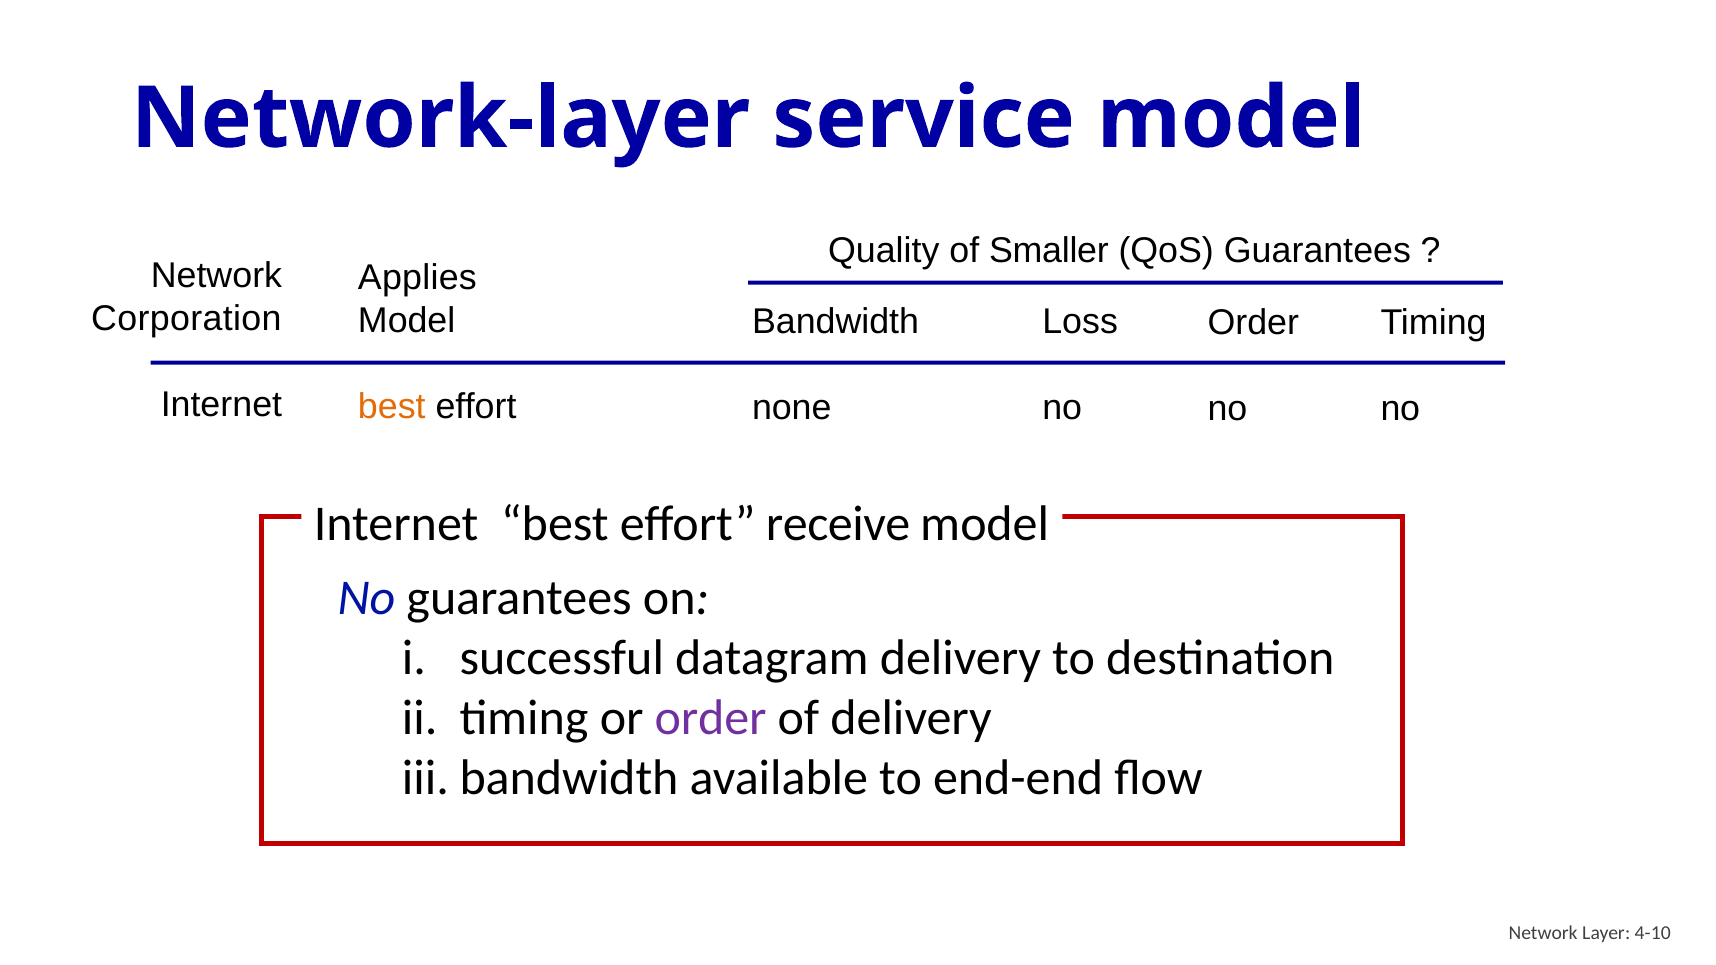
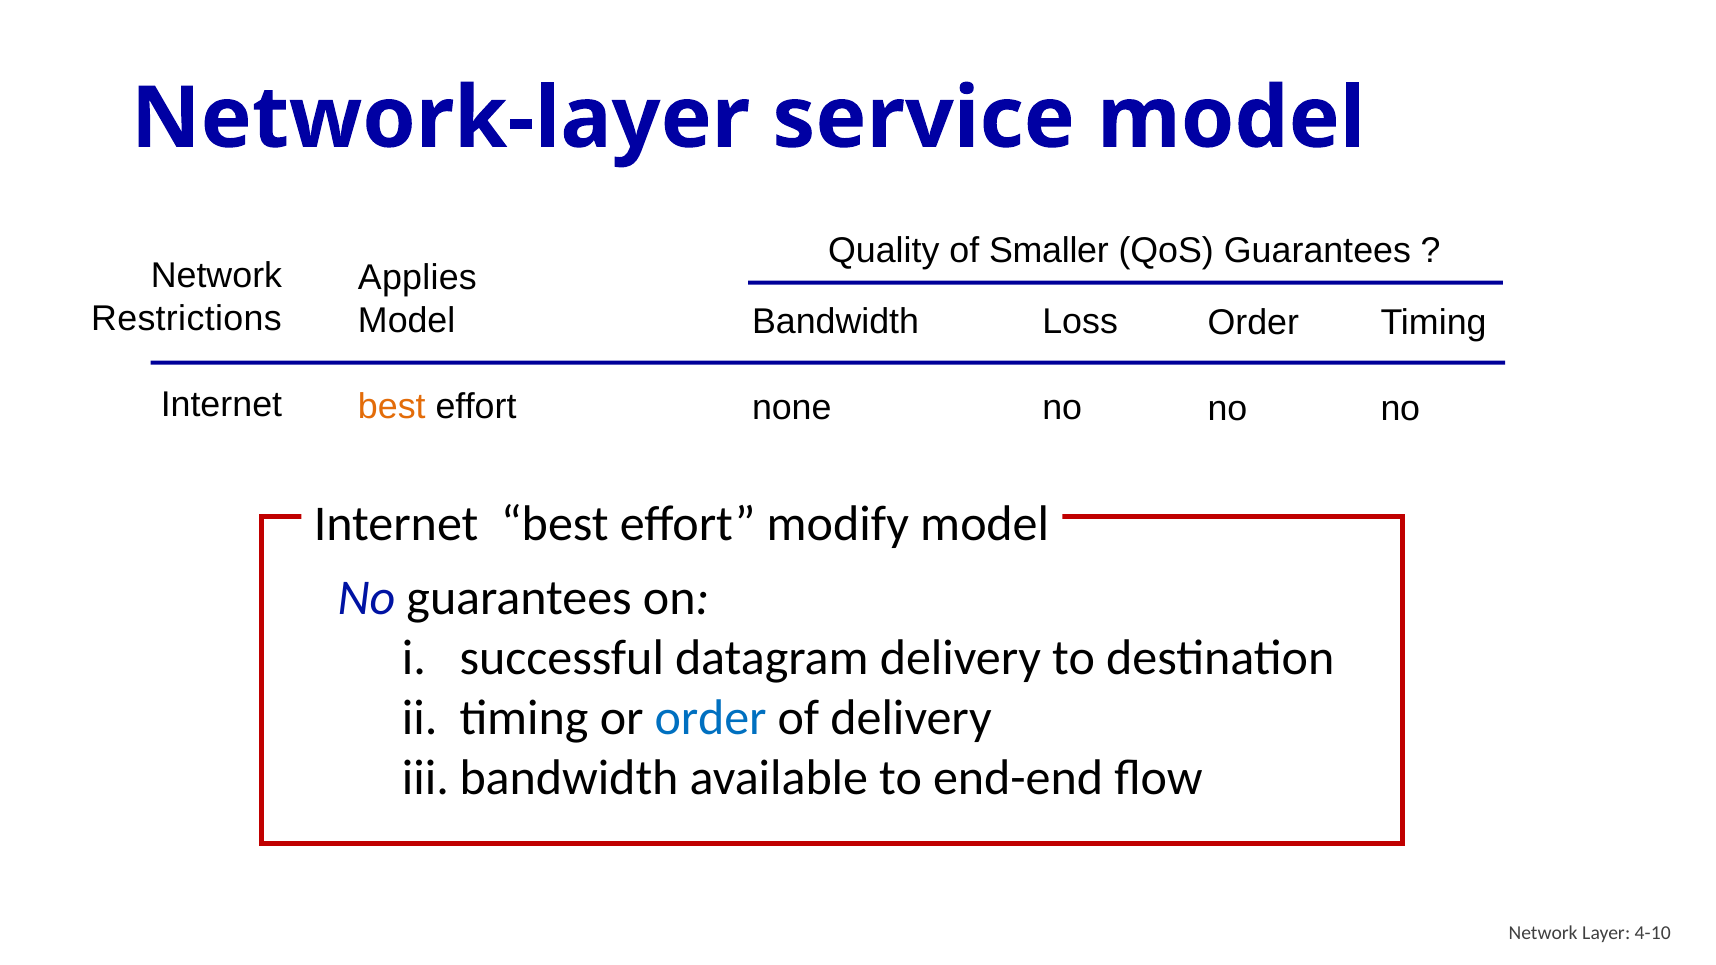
Corporation: Corporation -> Restrictions (186, 319)
receive: receive -> modify (838, 524)
order colour: purple -> blue (711, 718)
